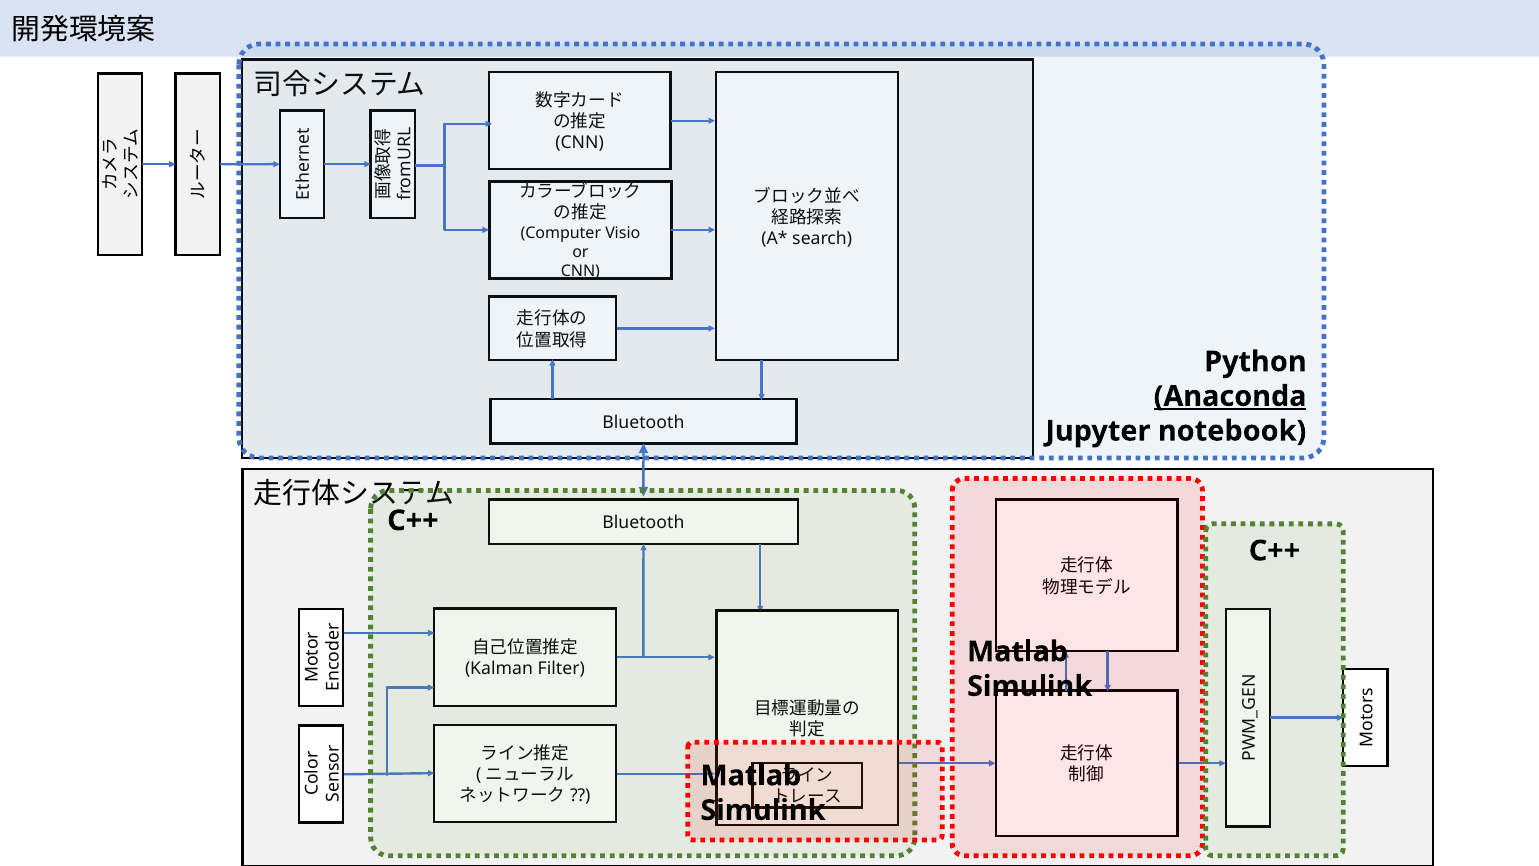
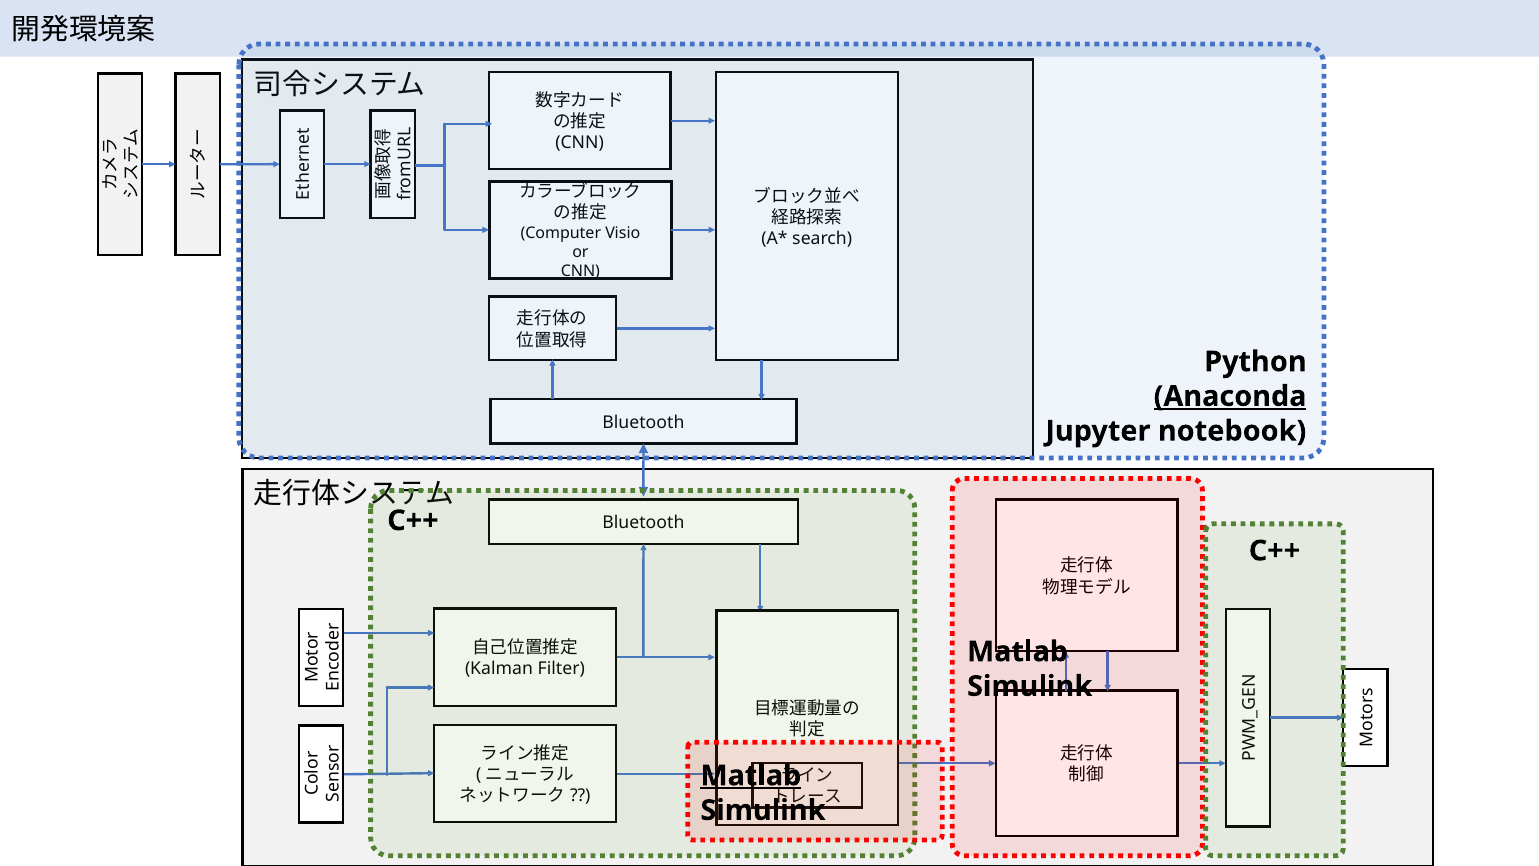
Matlab underline: none -> present (751, 775)
